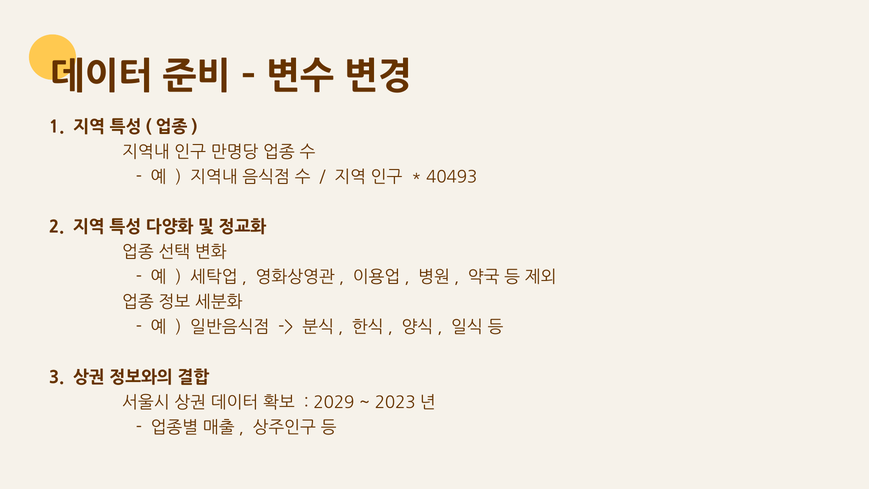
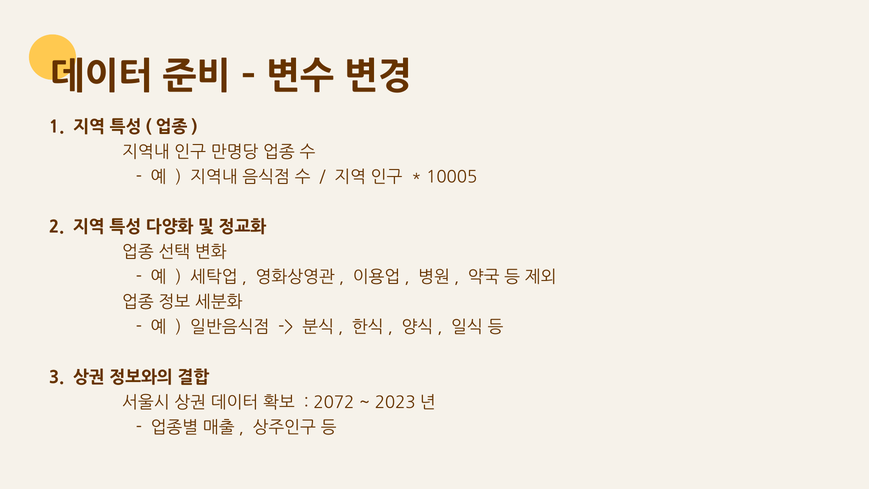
40493: 40493 -> 10005 (452, 177)
2029: 2029 -> 2072 (334, 402)
